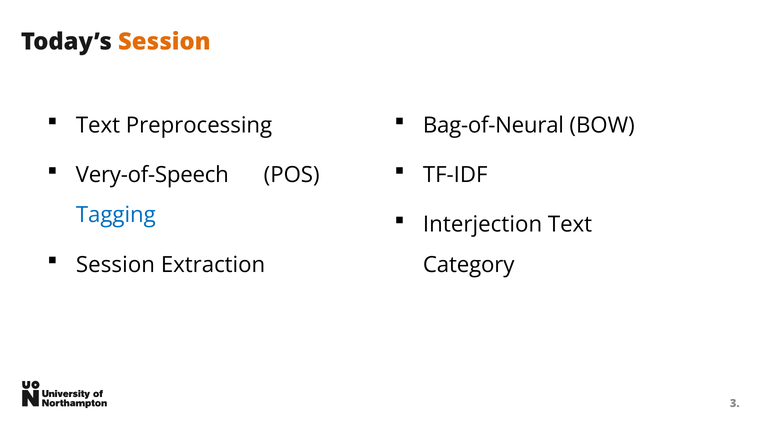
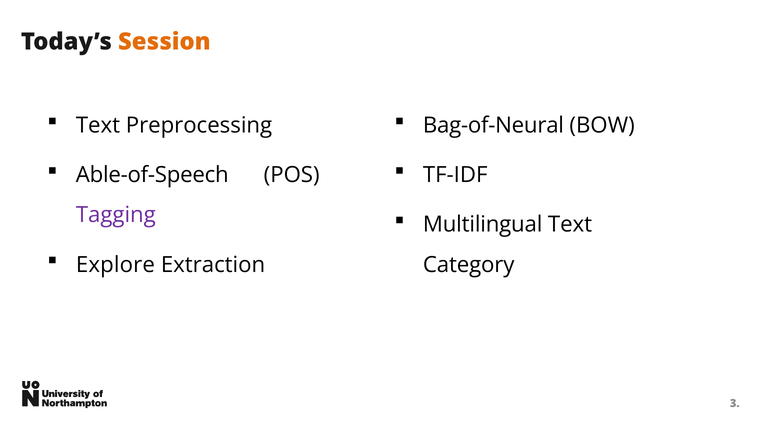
Very-of-Speech: Very-of-Speech -> Able-of-Speech (152, 175)
Tagging colour: blue -> purple (116, 215)
Interjection: Interjection -> Multilingual (483, 224)
Session: Session -> Explore (115, 264)
